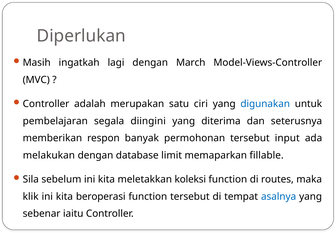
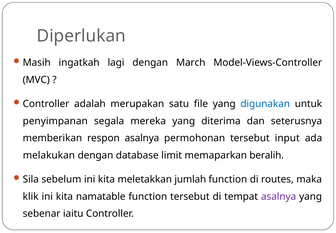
ciri: ciri -> file (201, 104)
pembelajaran: pembelajaran -> penyimpanan (55, 121)
diingini: diingini -> mereka (148, 121)
respon banyak: banyak -> asalnya (142, 138)
fillable: fillable -> beralih (267, 155)
koleksi: koleksi -> jumlah (190, 179)
beroperasi: beroperasi -> namatable (101, 196)
asalnya colour: blue -> purple (279, 196)
